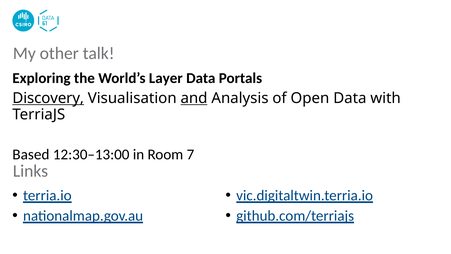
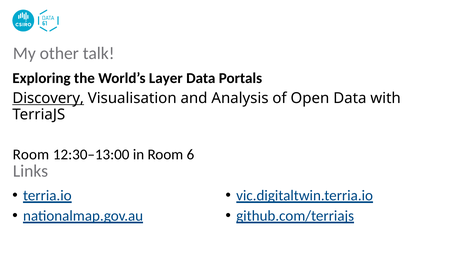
and underline: present -> none (194, 98)
Based: Based -> Room (31, 154)
7: 7 -> 6 (190, 154)
